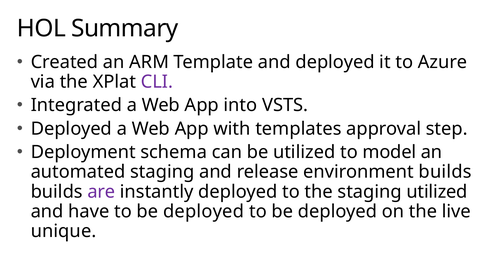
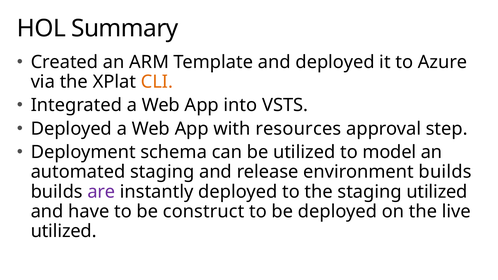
CLI colour: purple -> orange (157, 82)
templates: templates -> resources (298, 129)
have to be deployed: deployed -> construct (204, 212)
unique: unique -> utilized (64, 231)
